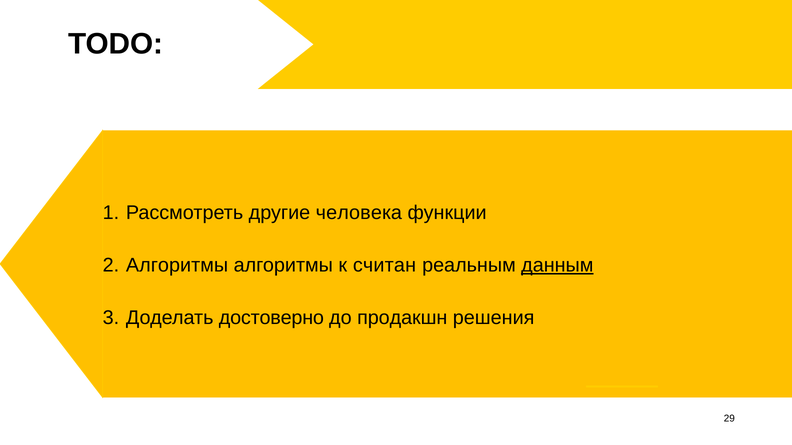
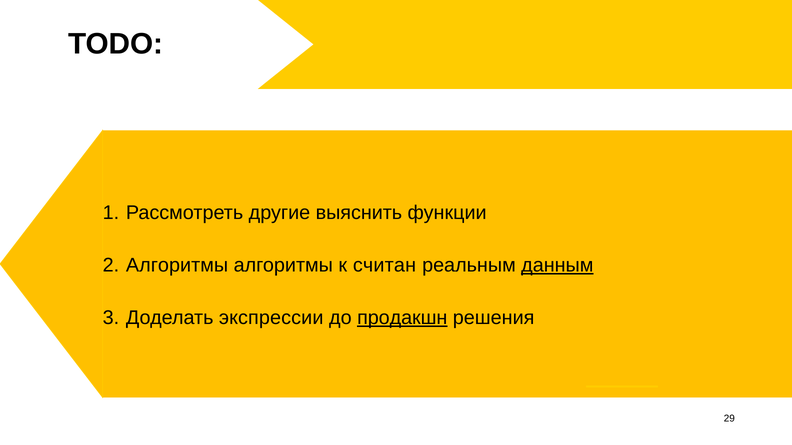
человека: человека -> выяснить (359, 213)
достоверно: достоверно -> экспрессии (271, 318)
продакшн underline: none -> present (402, 318)
